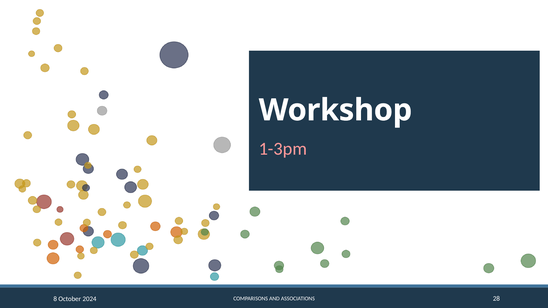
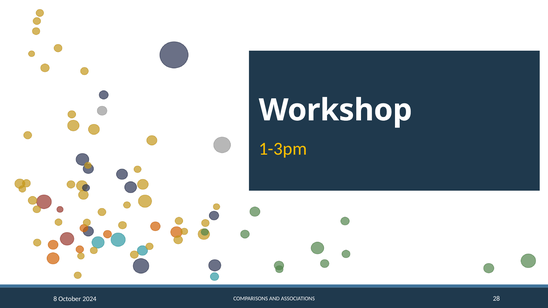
1-3pm colour: pink -> yellow (283, 149)
